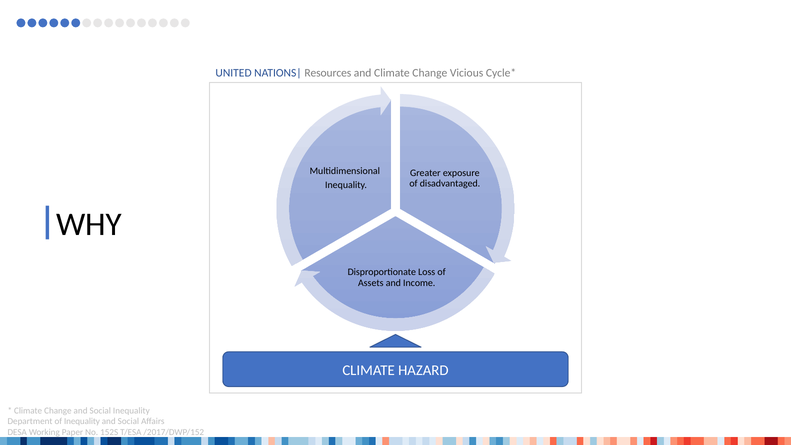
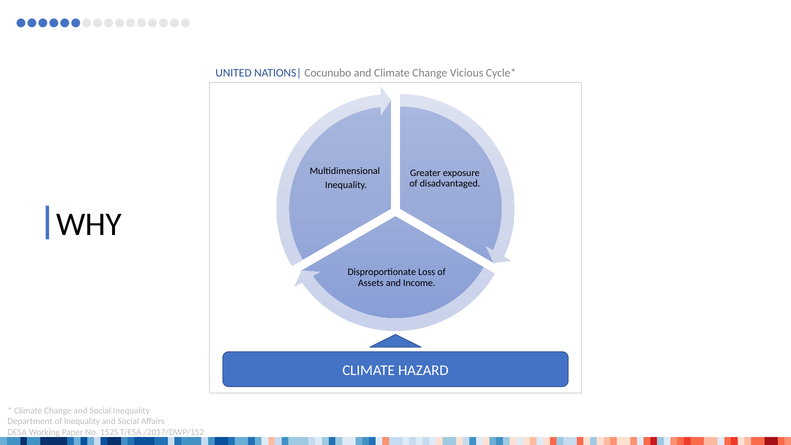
Resources: Resources -> Cocunubo (328, 73)
